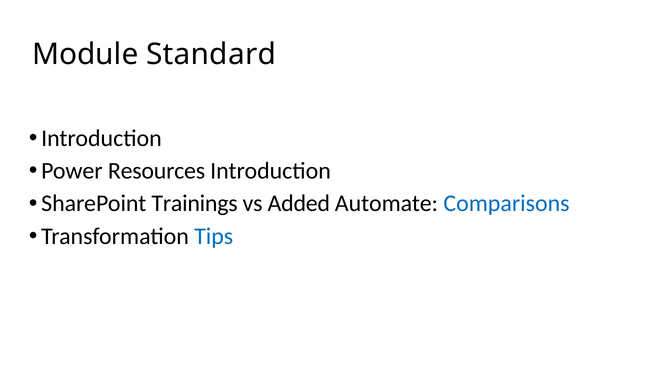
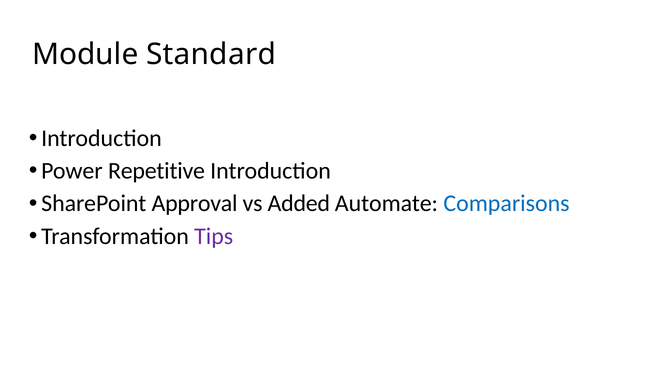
Resources: Resources -> Repetitive (157, 171)
Trainings: Trainings -> Approval (195, 204)
Tips colour: blue -> purple (214, 236)
